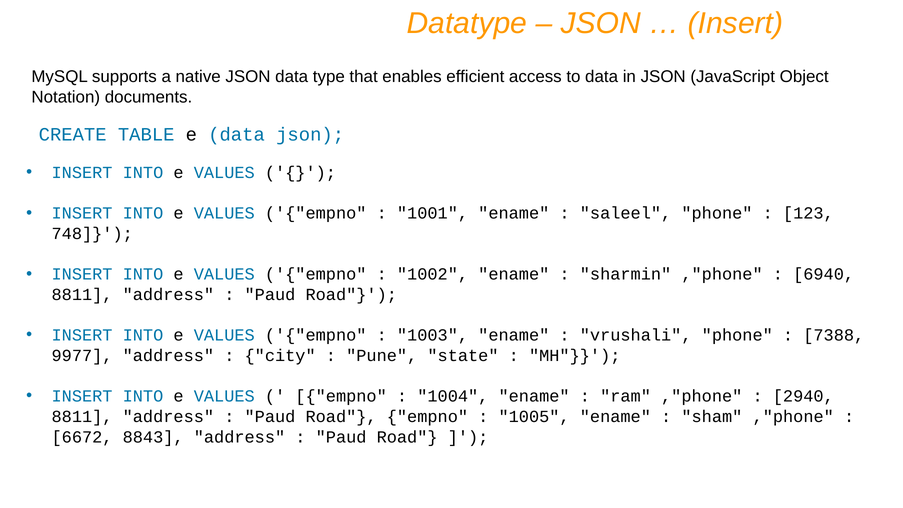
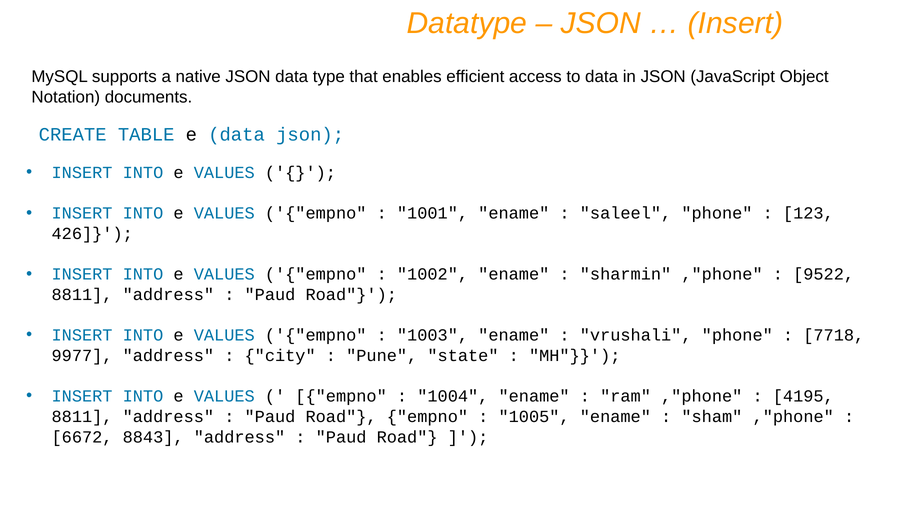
748: 748 -> 426 (92, 234)
6940: 6940 -> 9522 (824, 274)
7388: 7388 -> 7718 (834, 335)
2940: 2940 -> 4195 (803, 396)
